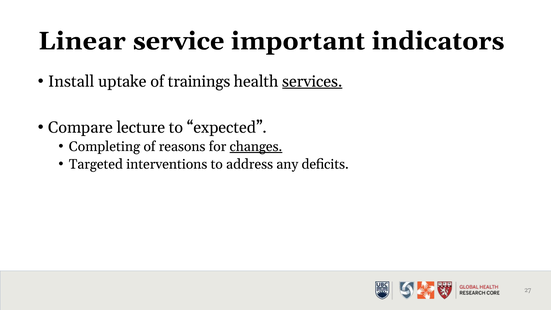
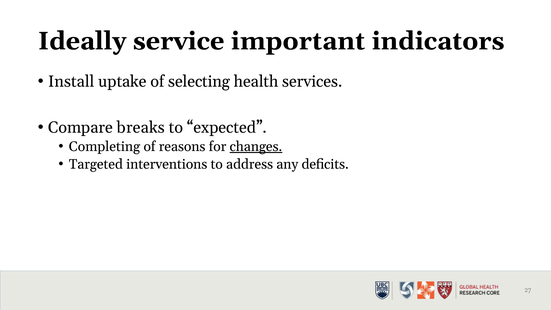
Linear: Linear -> Ideally (82, 41)
trainings: trainings -> selecting (199, 81)
services underline: present -> none (312, 81)
lecture: lecture -> breaks (141, 128)
